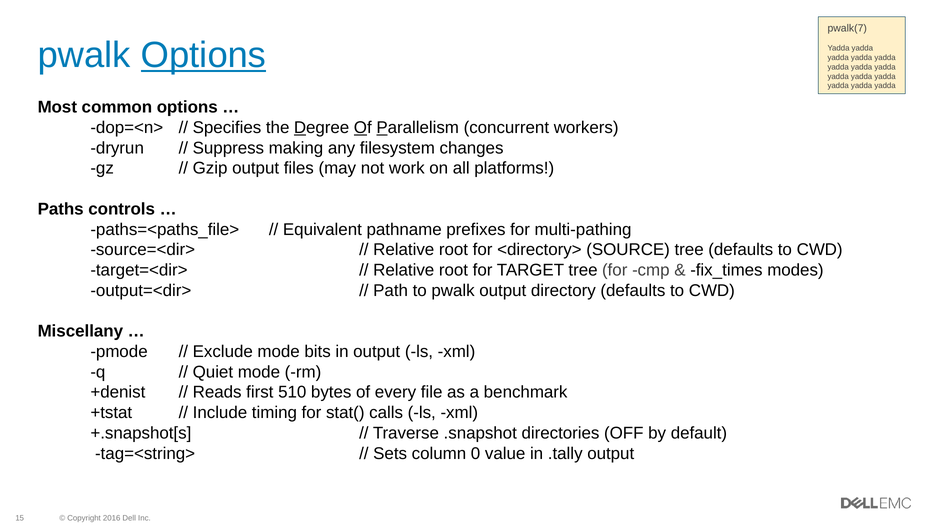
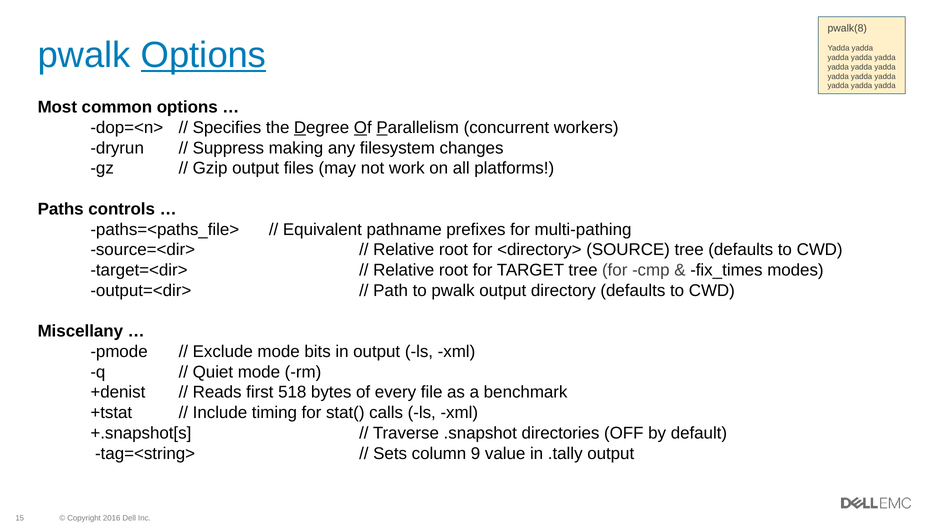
pwalk(7: pwalk(7 -> pwalk(8 (847, 28)
510: 510 -> 518 (292, 392)
0: 0 -> 9 (476, 453)
